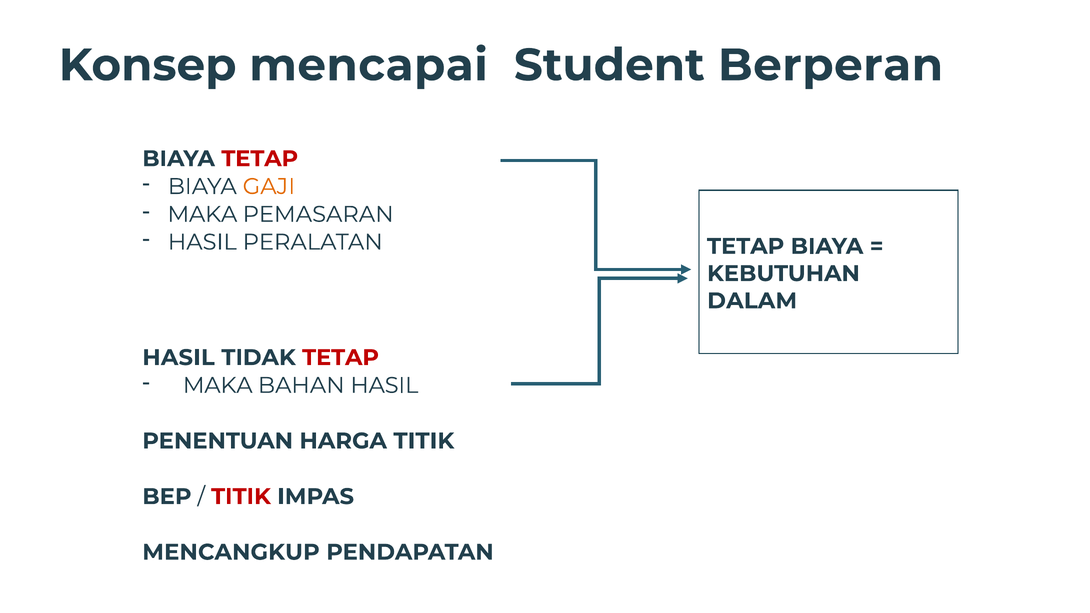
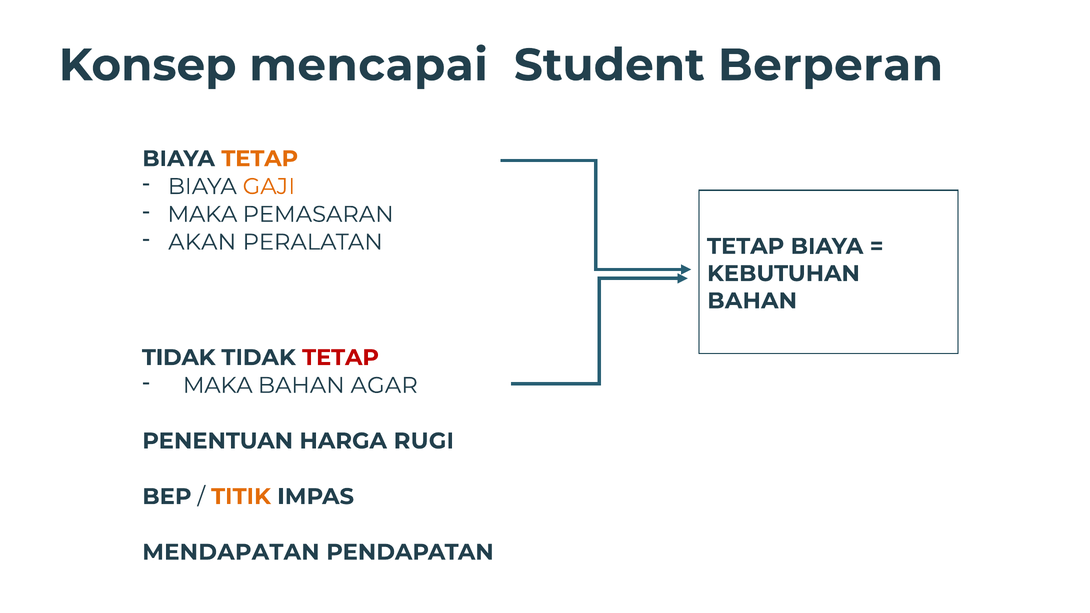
TETAP colour: red -> orange (260, 159)
HASIL: HASIL -> AKAN (202, 242)
DALAM: DALAM -> BAHAN (752, 301)
HASIL: HASIL -> TIDAK (179, 358)
BAHAN HASIL: HASIL -> AGAR (384, 385)
HARGA TITIK: TITIK -> RUGI (424, 441)
TITIK colour: red -> orange (241, 497)
MENCANGKUP: MENCANGKUP -> MENDAPATAN (231, 552)
